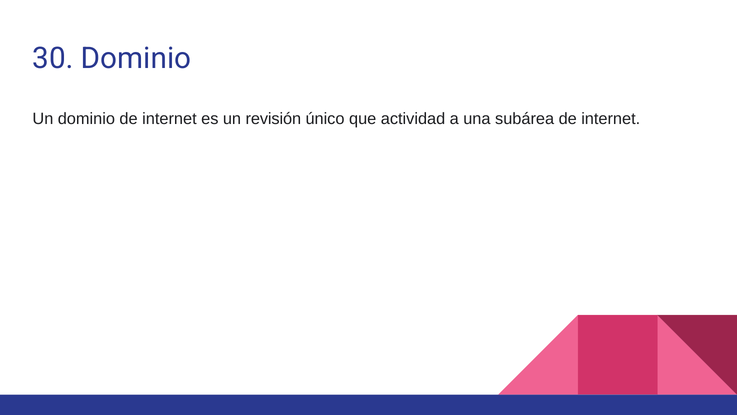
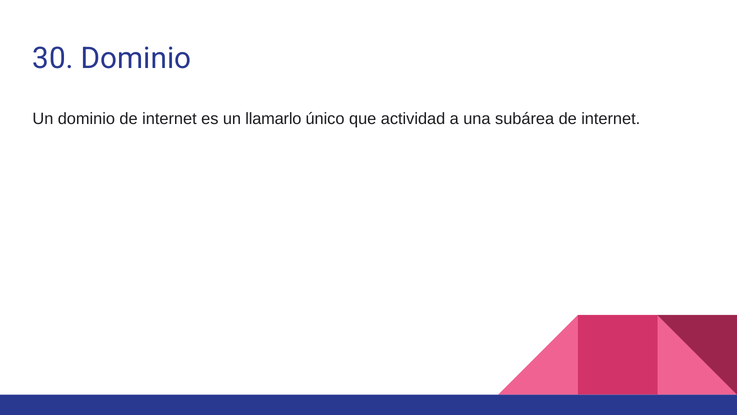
revisión: revisión -> llamarlo (273, 119)
